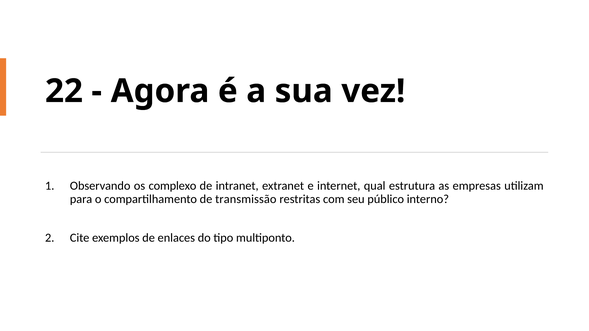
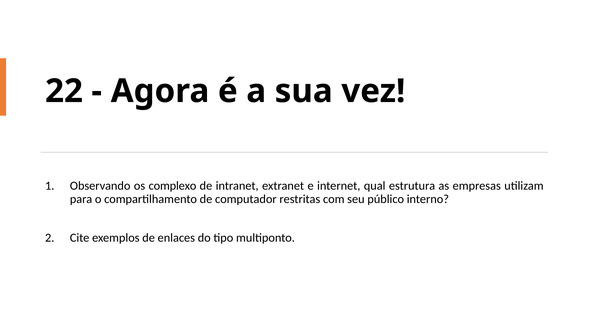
transmissão: transmissão -> computador (246, 199)
